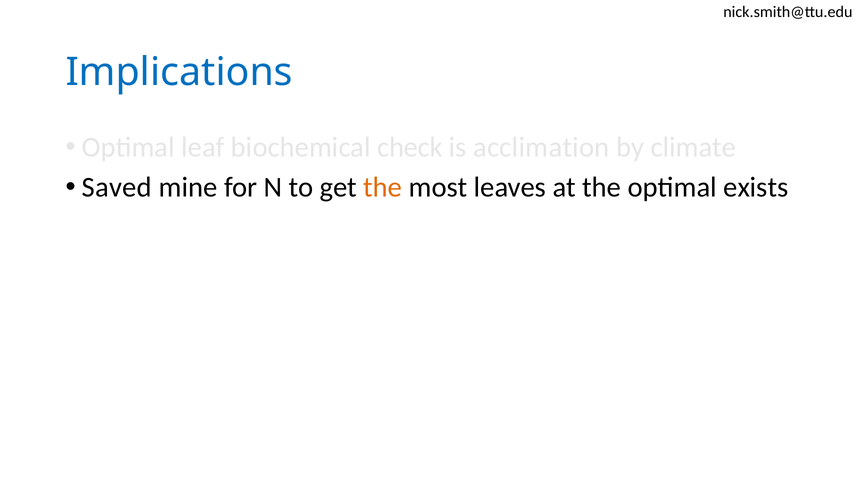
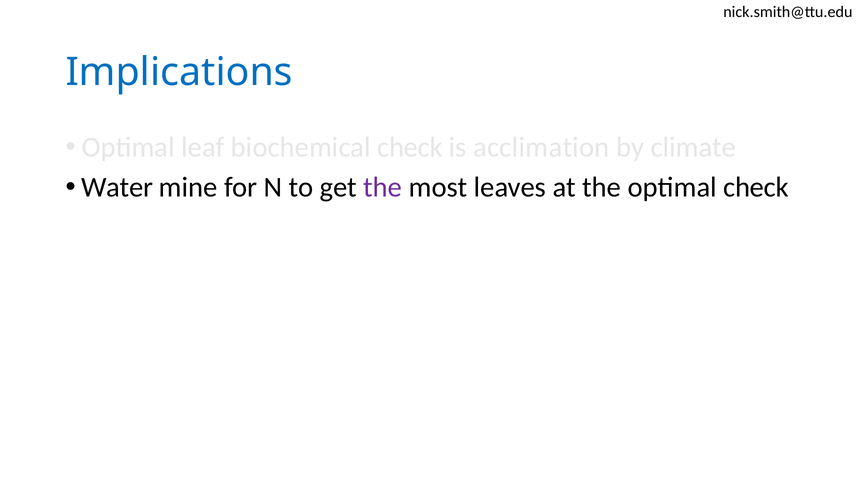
Saved: Saved -> Water (117, 187)
the colour: orange -> purple (383, 187)
optimal exists: exists -> check (756, 187)
